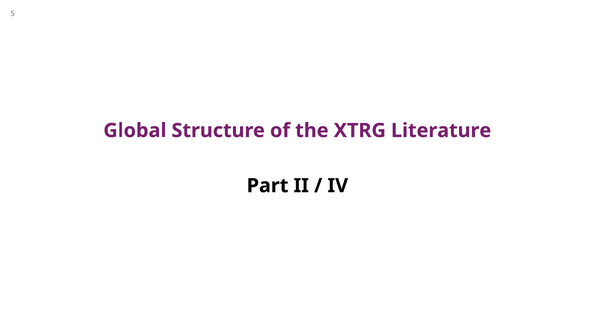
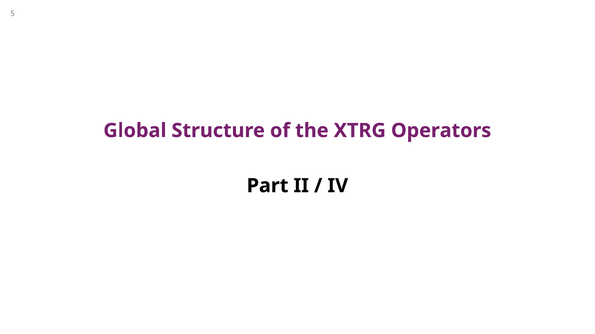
Literature: Literature -> Operators (441, 131)
